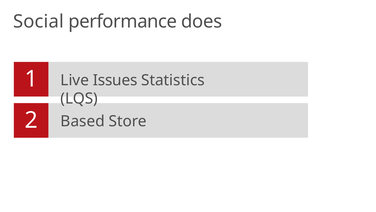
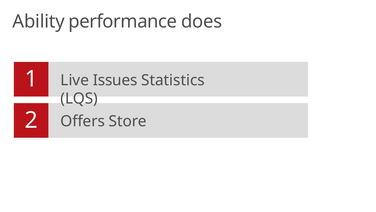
Social: Social -> Ability (39, 22)
Based: Based -> Offers (83, 121)
